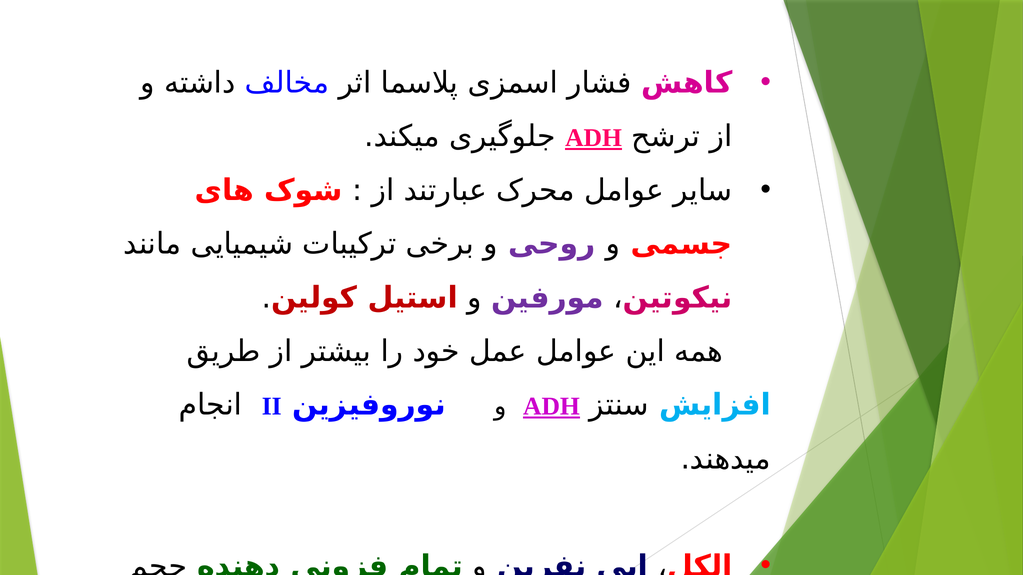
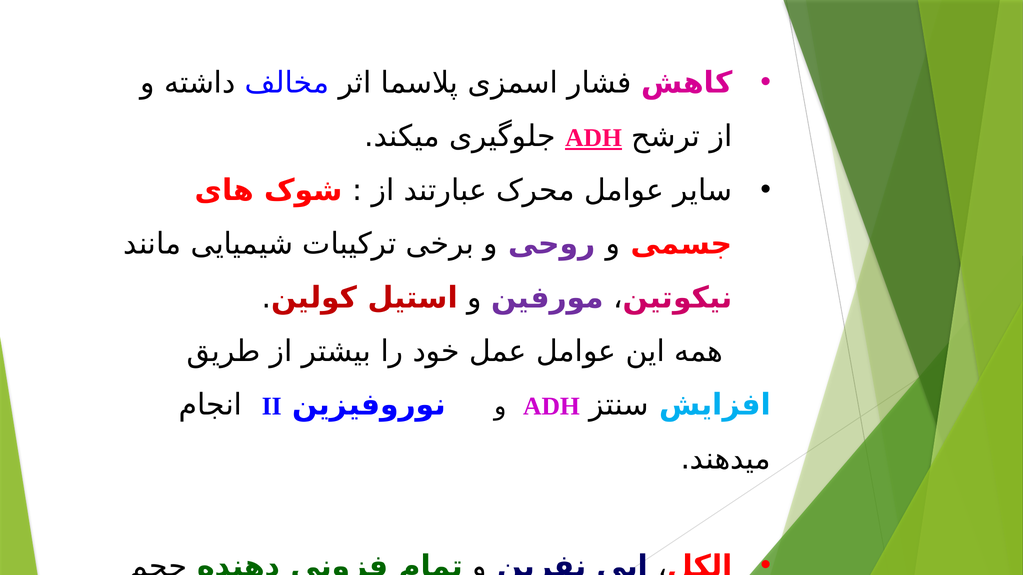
ADH underline: present -> none (551, 407)
